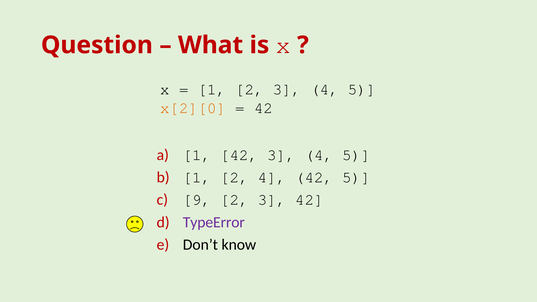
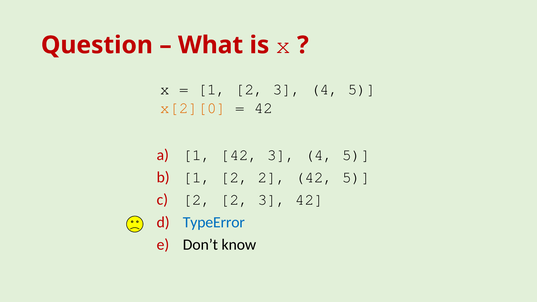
1 2 4: 4 -> 2 (272, 177)
9: 9 -> 2 (197, 200)
TypeError colour: purple -> blue (214, 222)
